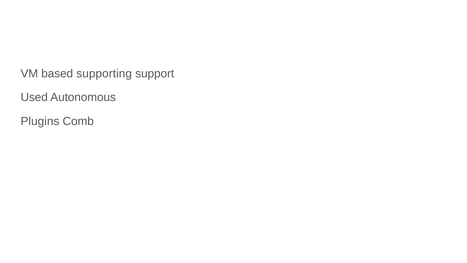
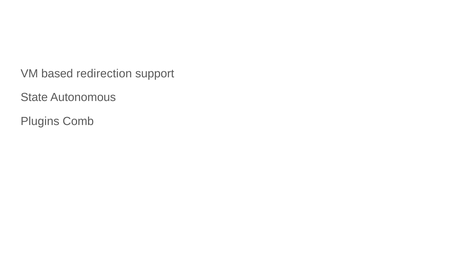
supporting: supporting -> redirection (104, 73)
Used: Used -> State (34, 97)
